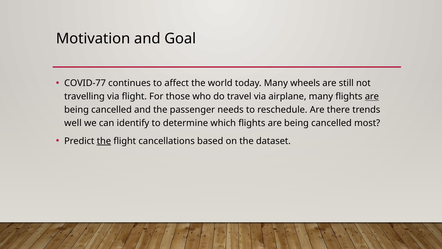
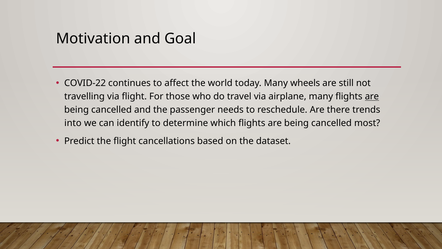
COVID-77: COVID-77 -> COVID-22 (85, 83)
well: well -> into (73, 123)
the underline: present -> none (104, 141)
